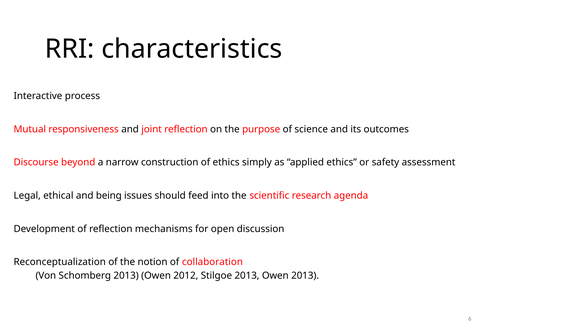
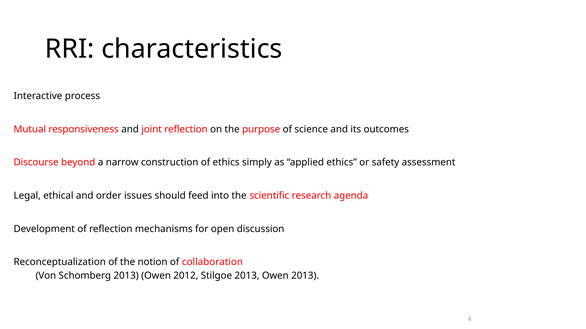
being: being -> order (109, 196)
